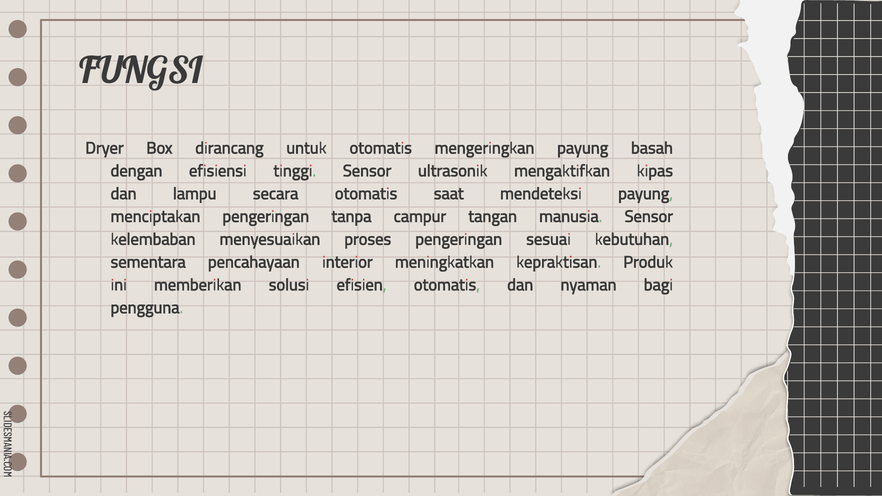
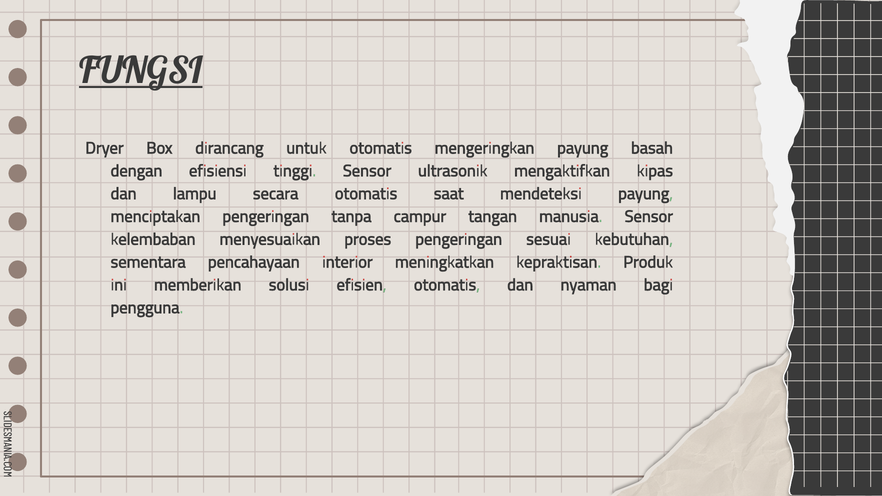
FUNGSI underline: none -> present (141, 71)
